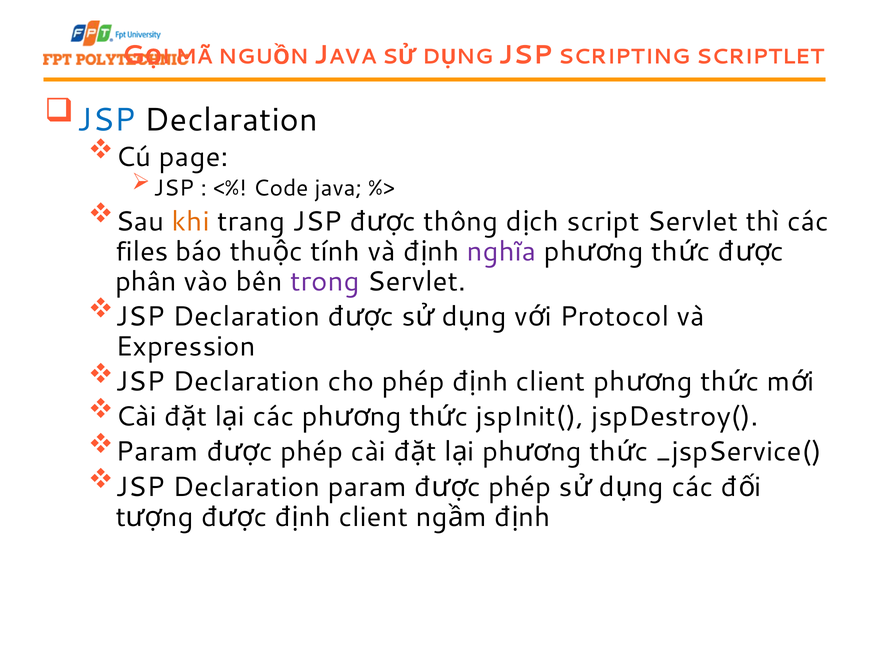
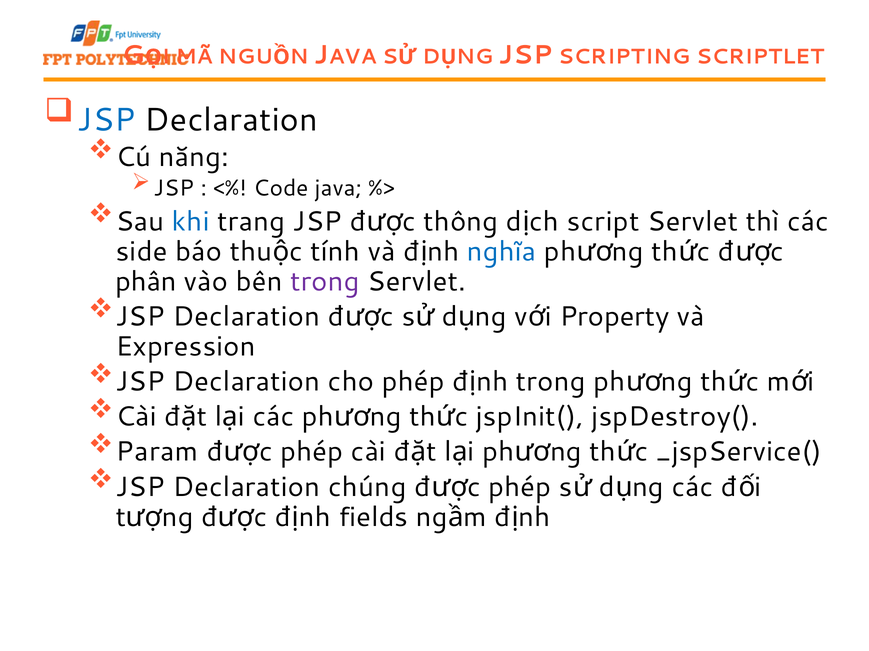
page: page -> năng (194, 157)
khi colour: orange -> blue (191, 222)
files: files -> side (142, 252)
nghĩa colour: purple -> blue (502, 252)
Protocol: Protocol -> Property (614, 317)
client: client -> trong (551, 382)
Declaration param: param -> chúng (367, 488)
client: client -> fields (373, 517)
